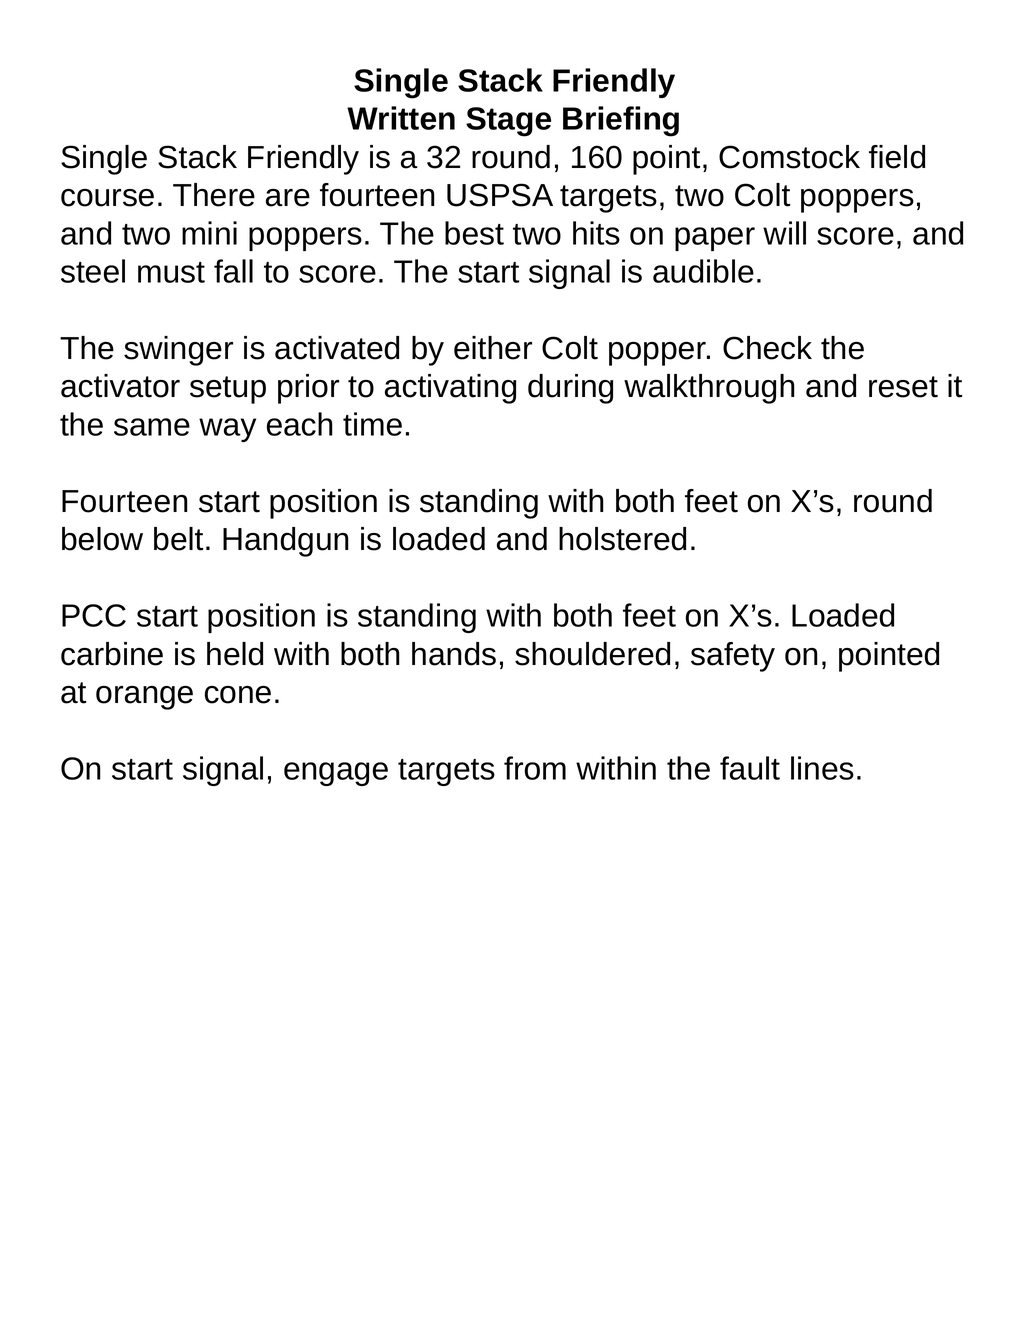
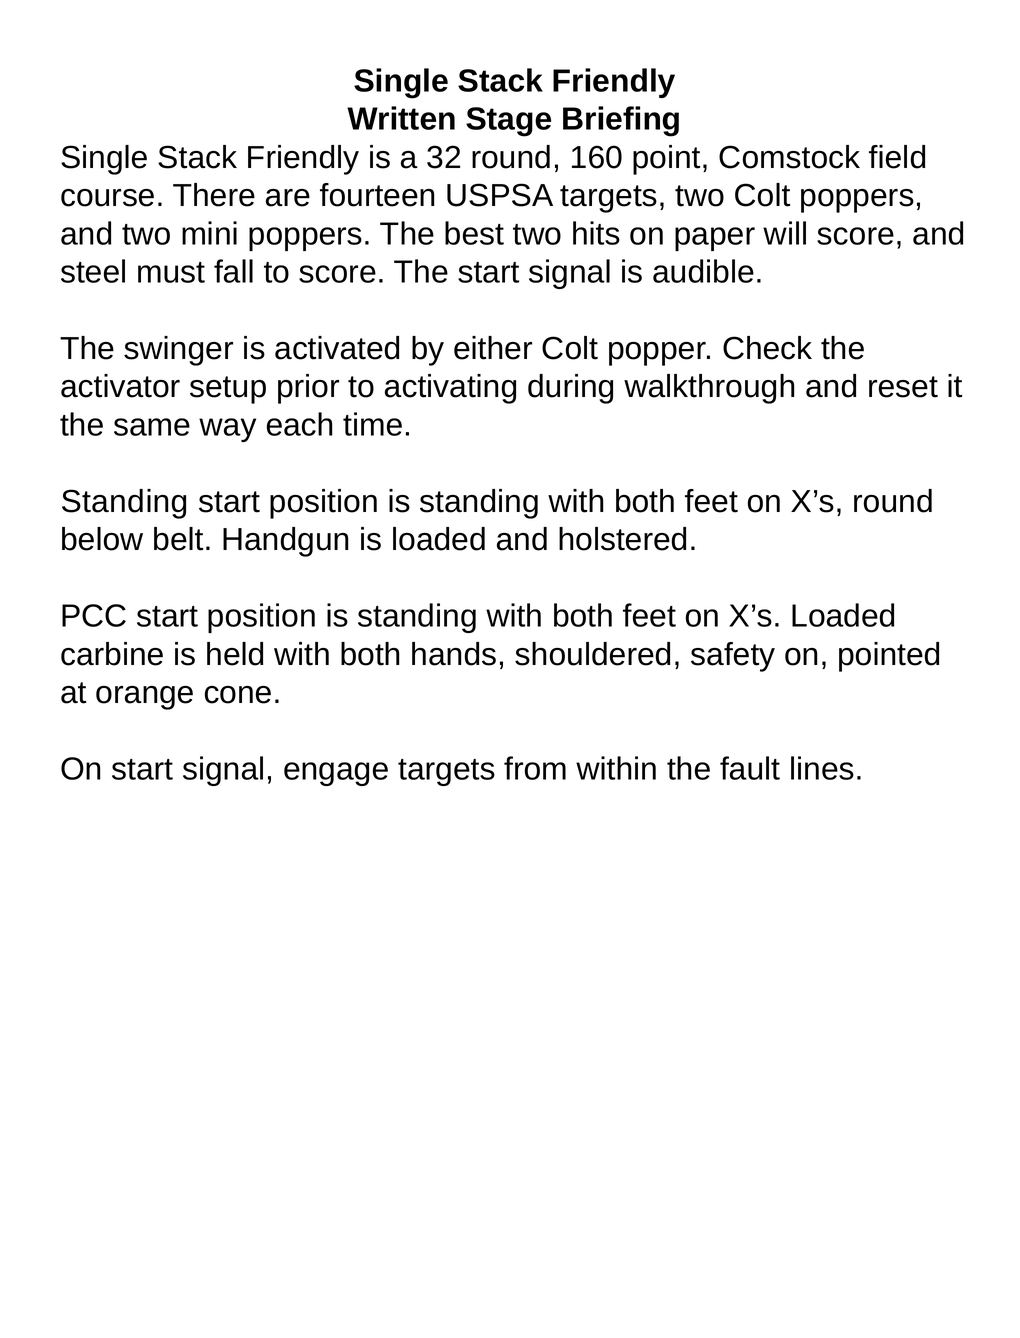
Fourteen: Fourteen -> Standing (125, 502)
